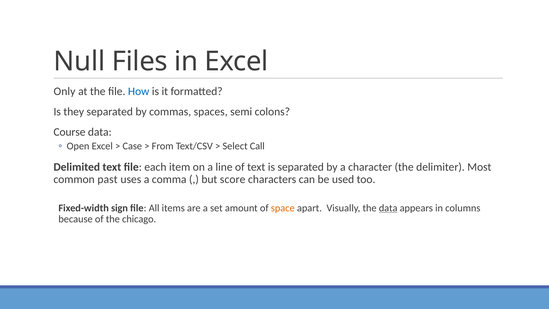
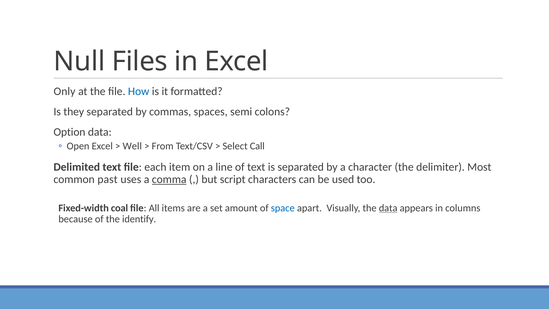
Course: Course -> Option (69, 132)
Case: Case -> Well (132, 146)
comma underline: none -> present (169, 179)
score: score -> script (233, 179)
sign: sign -> coal (120, 208)
space colour: orange -> blue (283, 208)
chicago: chicago -> identify (139, 219)
